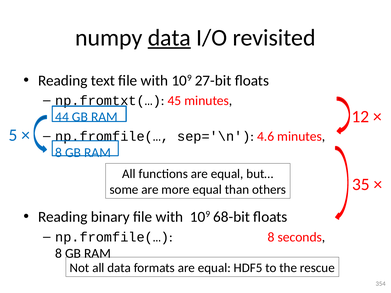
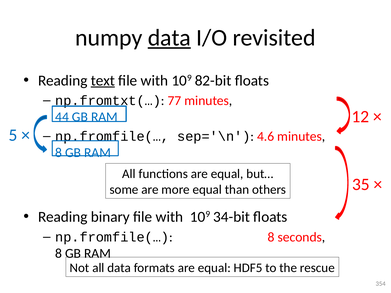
text underline: none -> present (103, 81)
27-bit: 27-bit -> 82-bit (213, 81)
45: 45 -> 77 (174, 101)
68-bit: 68-bit -> 34-bit (232, 217)
